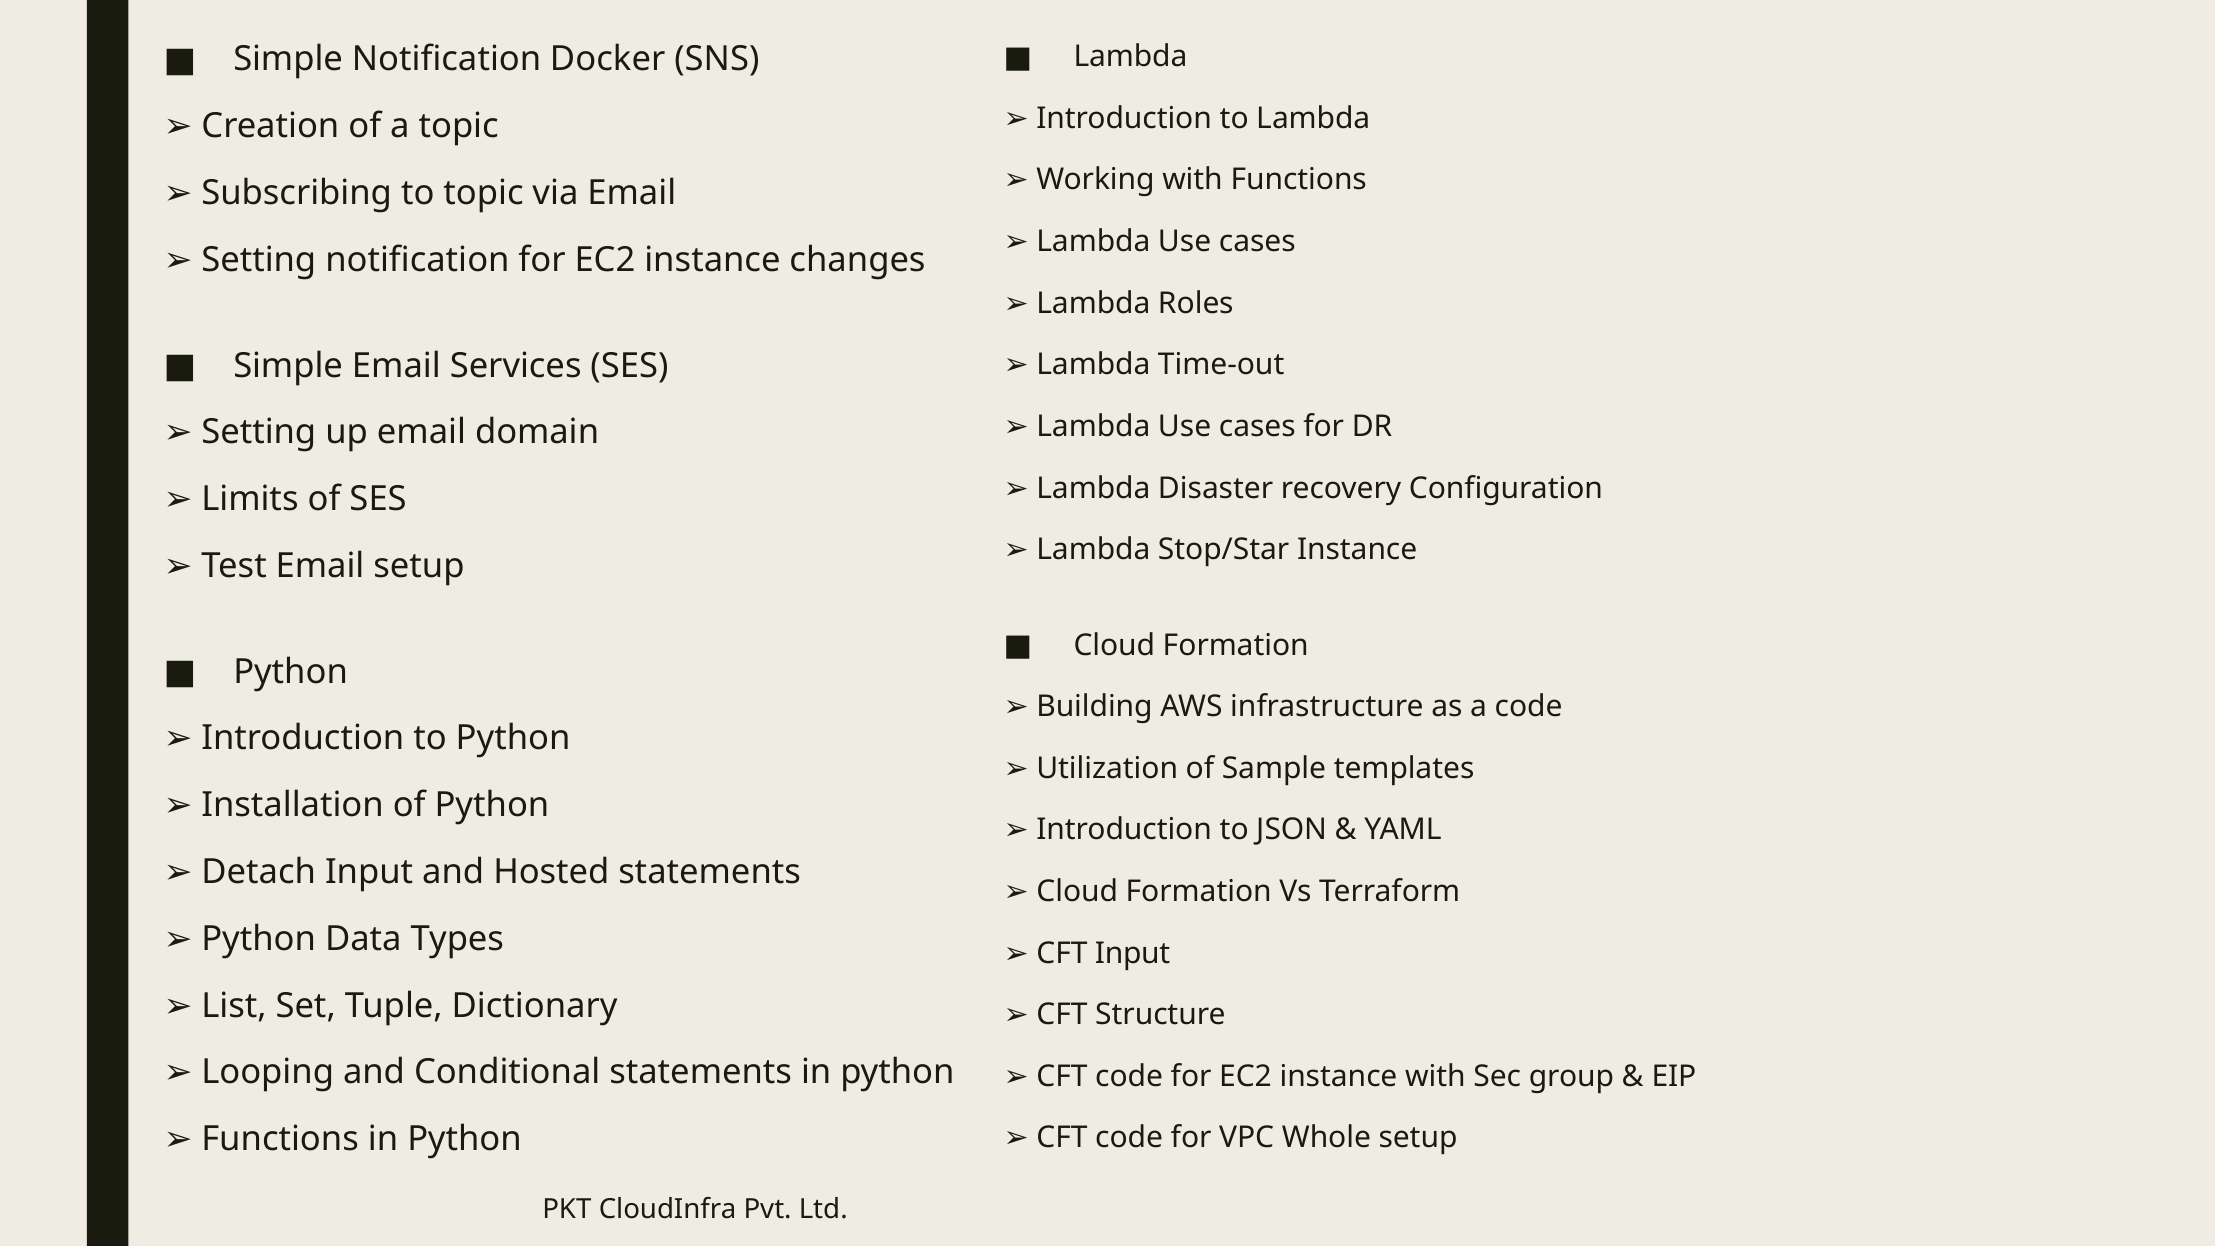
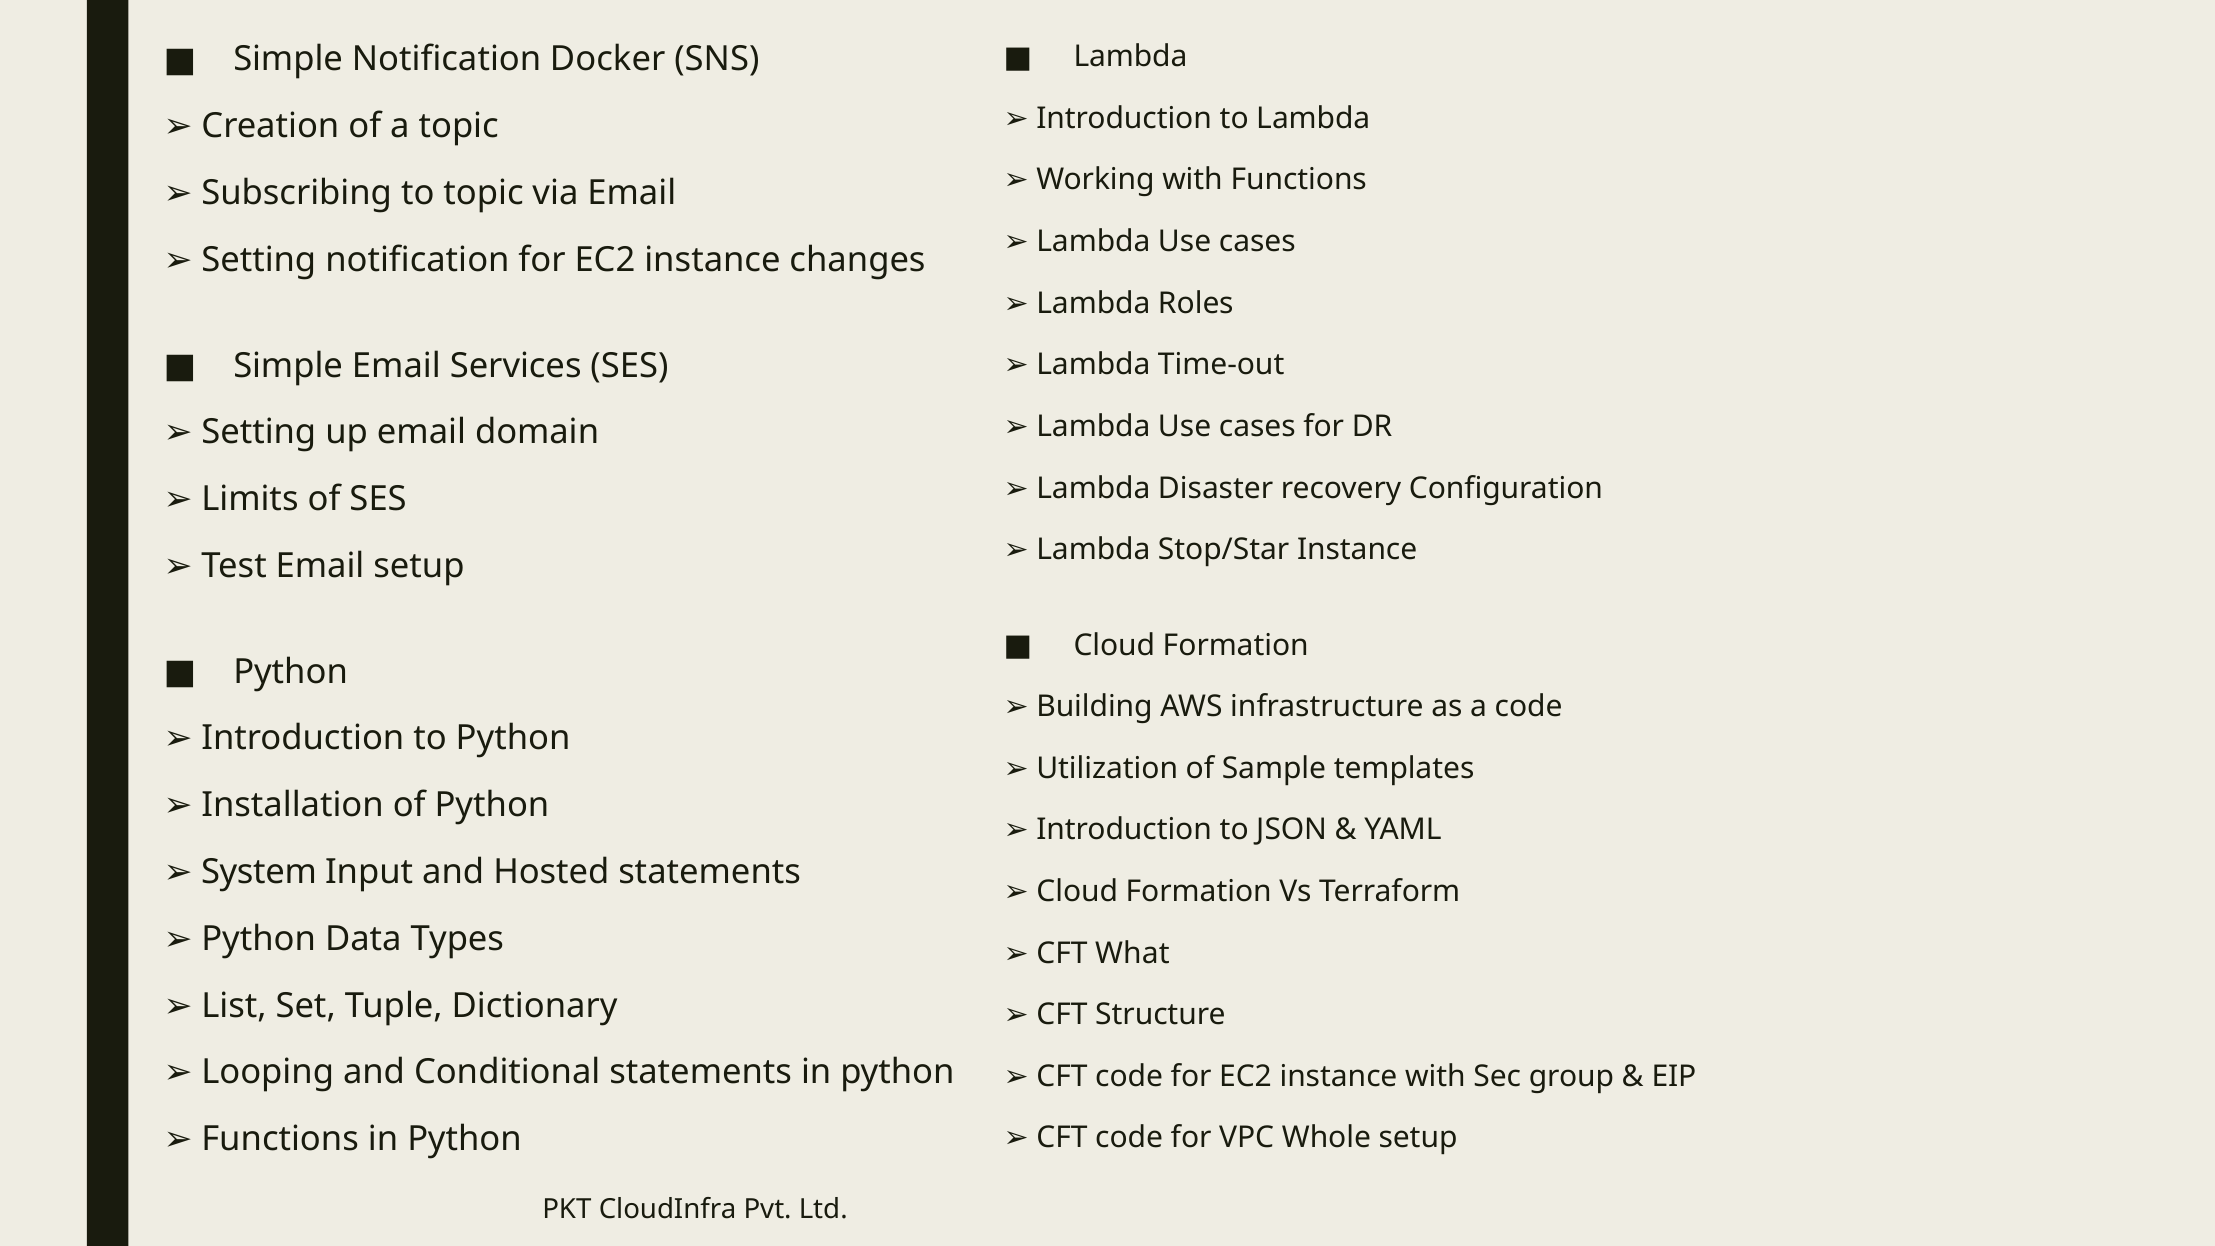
Detach: Detach -> System (259, 872)
CFT Input: Input -> What (1132, 953)
